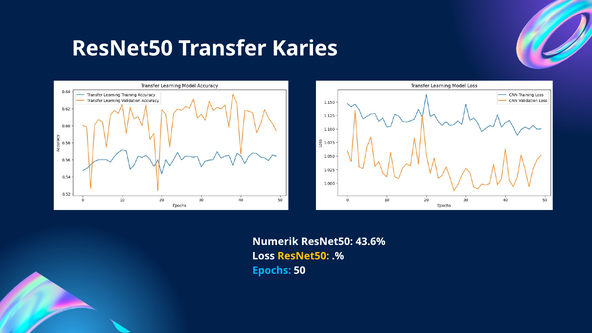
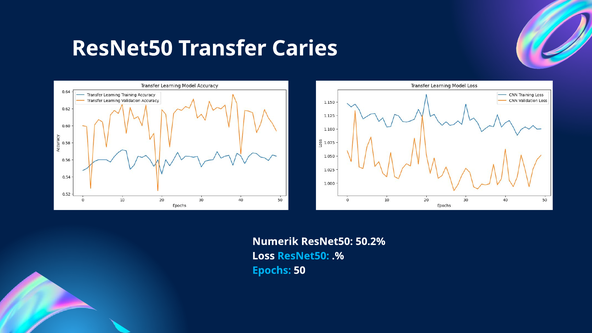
Karies: Karies -> Caries (305, 48)
43.6%: 43.6% -> 50.2% (371, 242)
ResNet50 colour: yellow -> light blue (303, 256)
